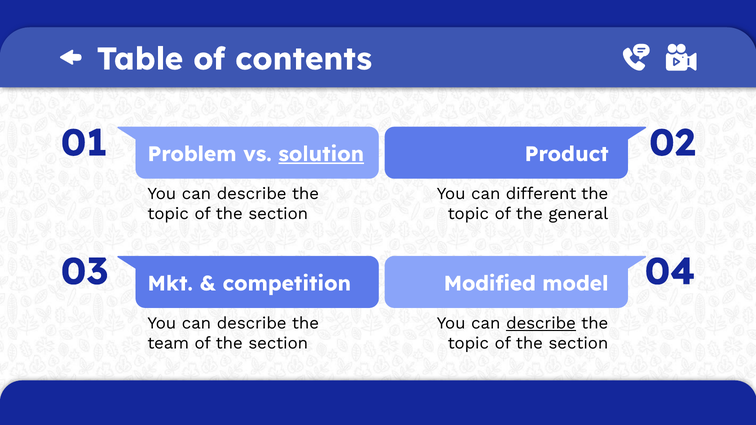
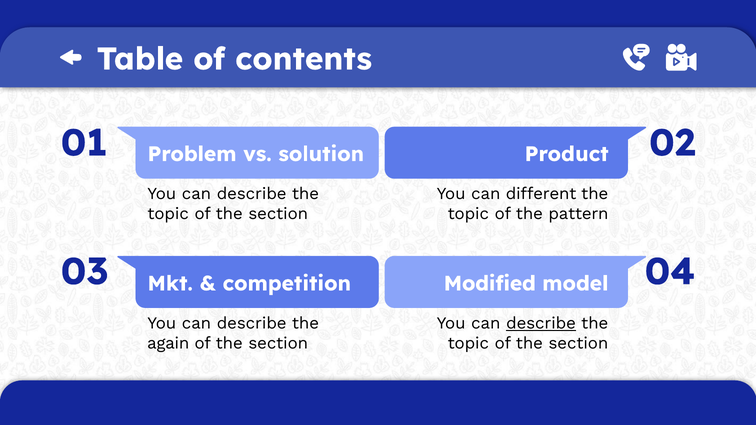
solution underline: present -> none (321, 154)
general: general -> pattern (579, 214)
team: team -> again (168, 343)
